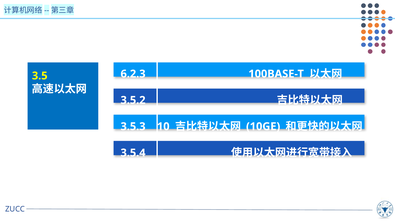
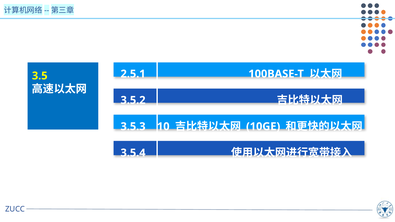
6.2.3: 6.2.3 -> 2.5.1 (133, 74)
